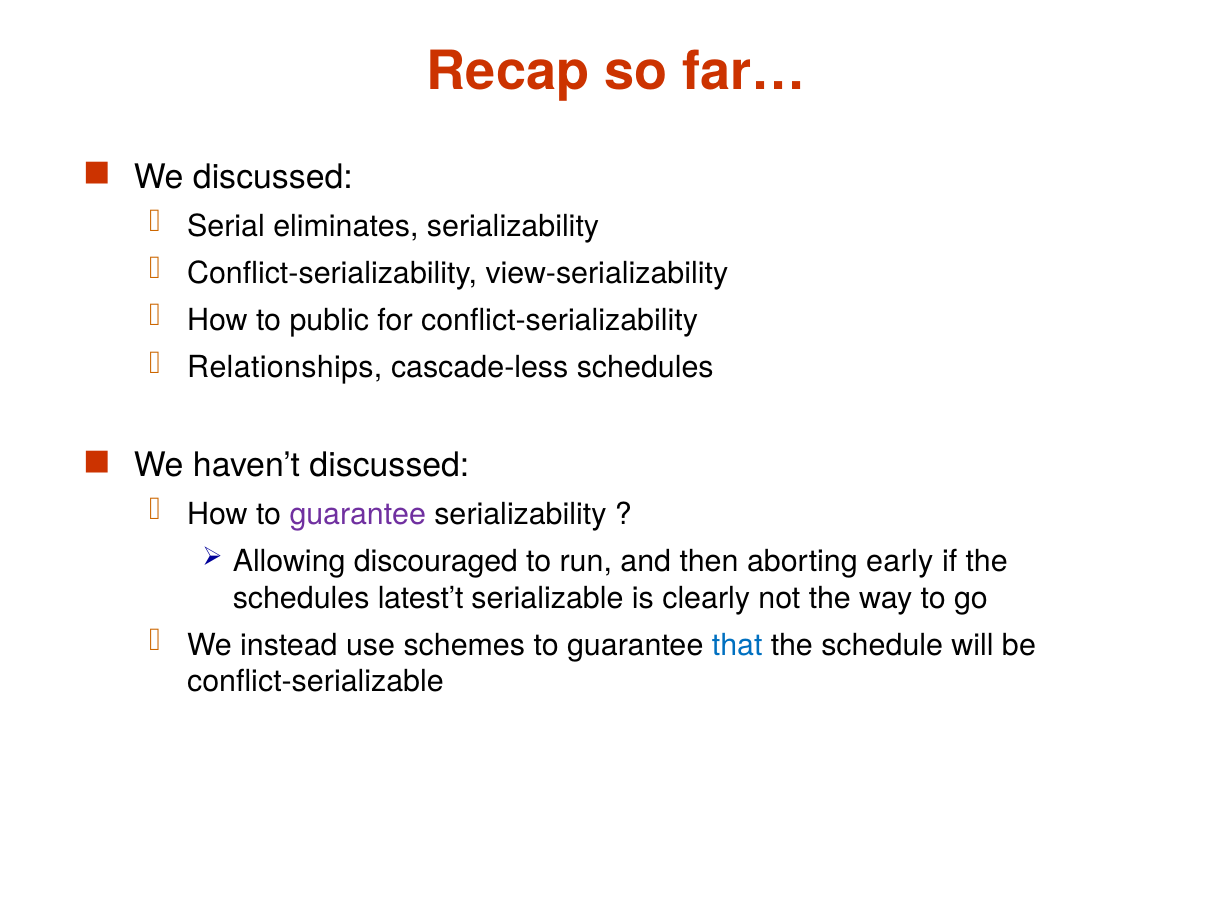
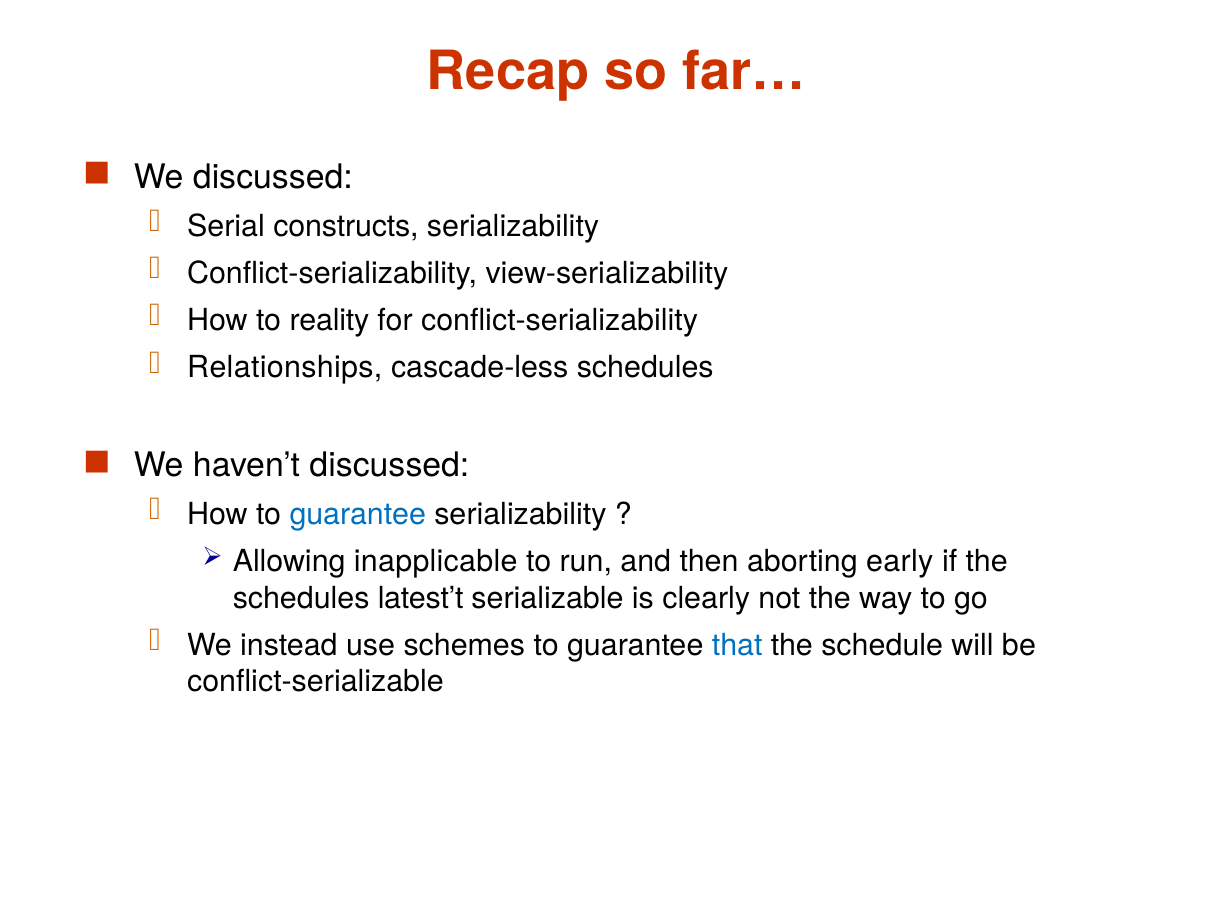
eliminates: eliminates -> constructs (346, 226)
public: public -> reality (329, 320)
guarantee colour: purple -> blue (358, 514)
discouraged: discouraged -> inapplicable (436, 561)
